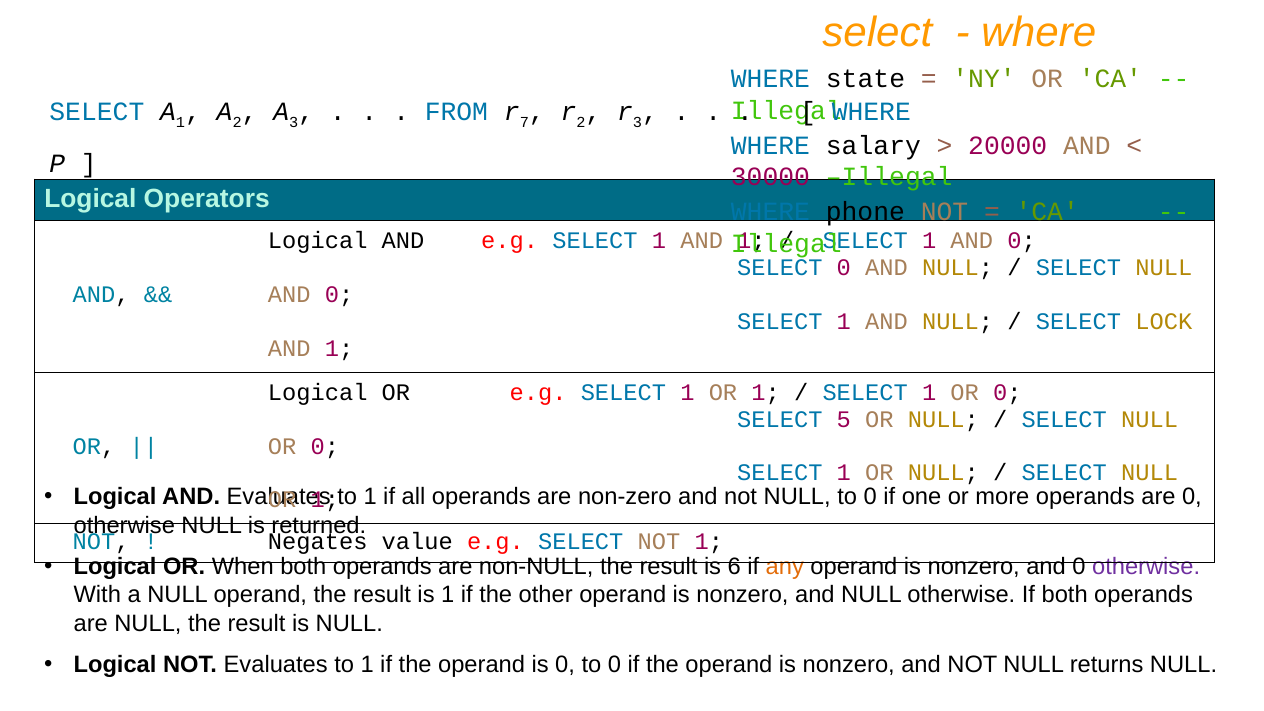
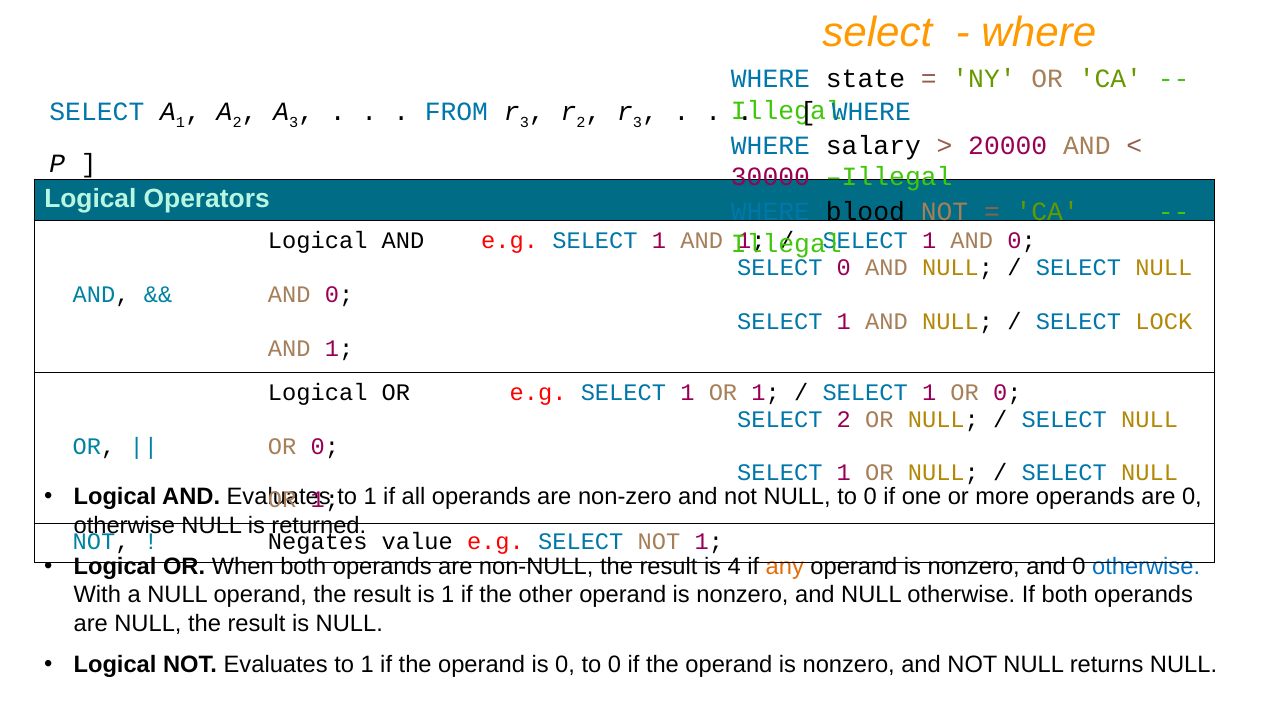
7: 7 -> 3 (524, 122)
phone: phone -> blood (865, 212)
SELECT 5: 5 -> 2 (844, 419)
6: 6 -> 4 (734, 567)
otherwise colour: purple -> blue (1146, 567)
